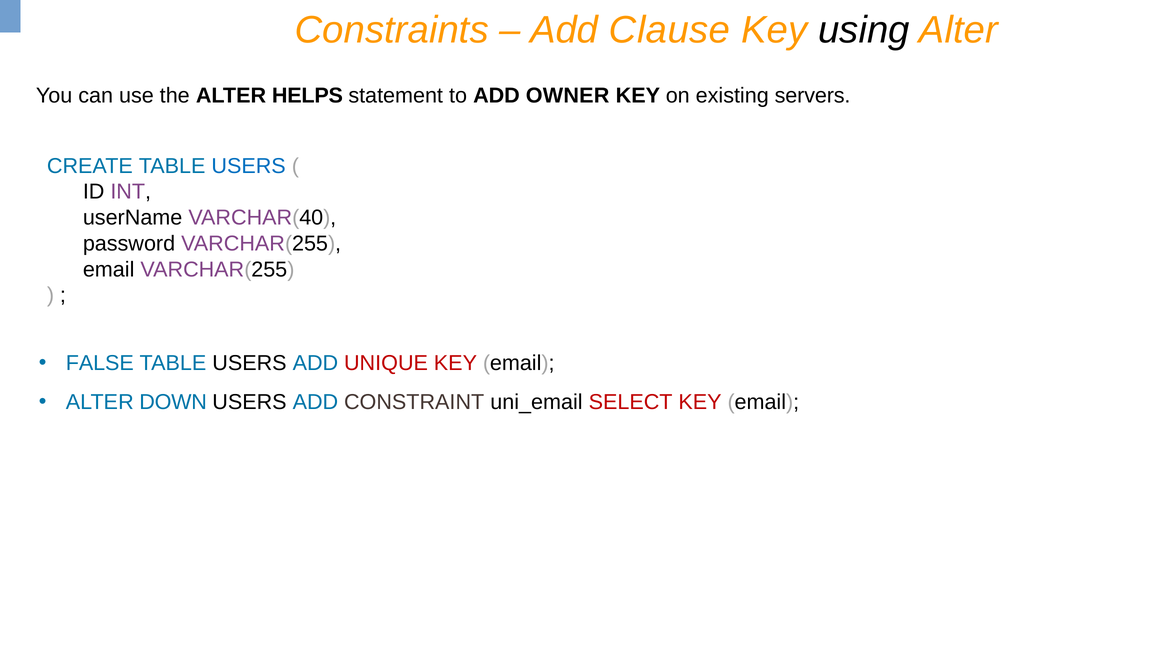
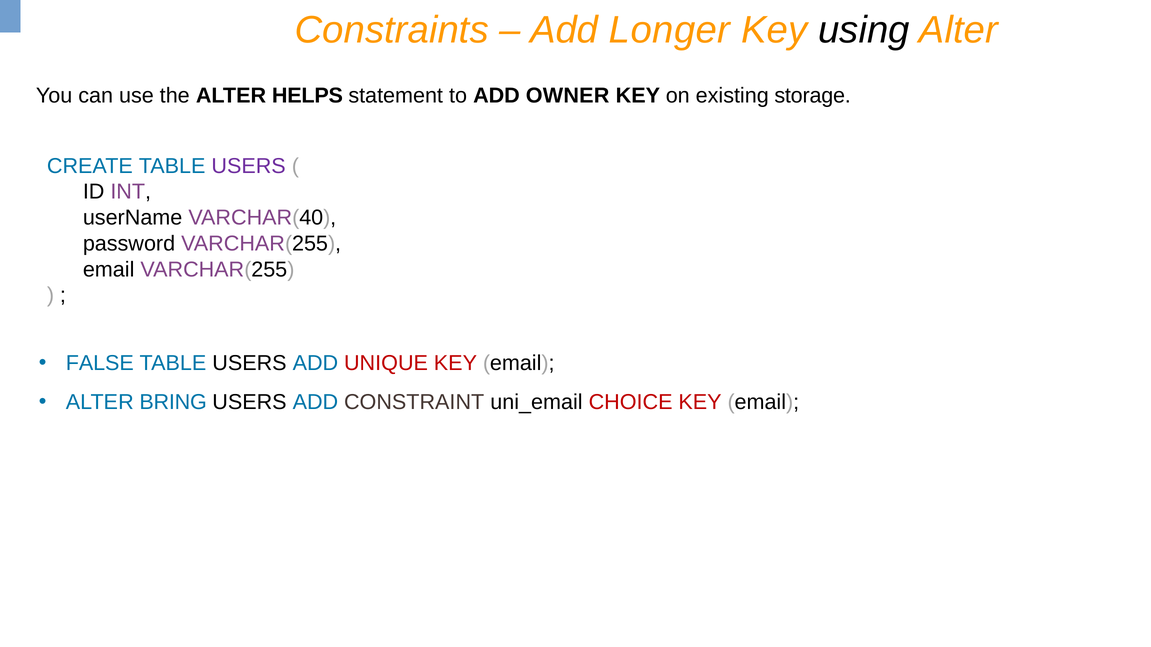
Clause: Clause -> Longer (670, 30)
servers: servers -> storage (813, 96)
USERS colour: blue -> purple (249, 166)
DOWN: DOWN -> BRING (173, 402)
SELECT: SELECT -> CHOICE (631, 402)
